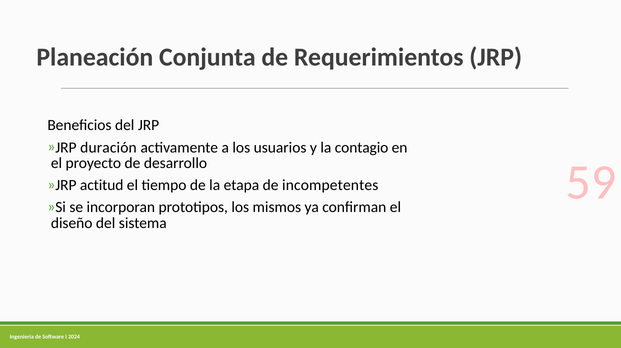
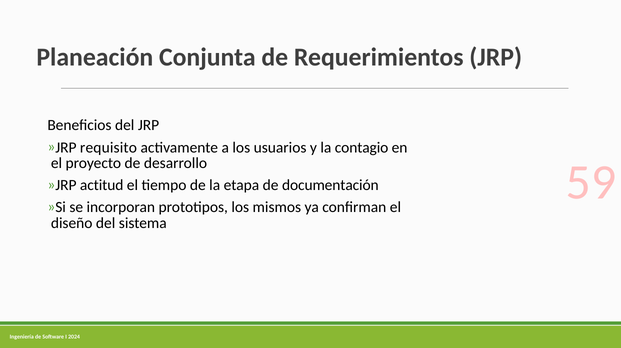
duración: duración -> requisito (108, 147)
incompetentes: incompetentes -> documentación (330, 185)
